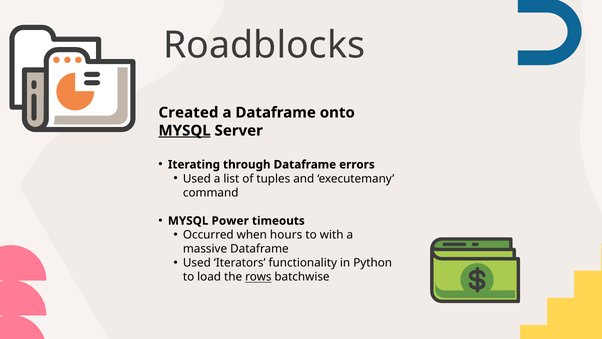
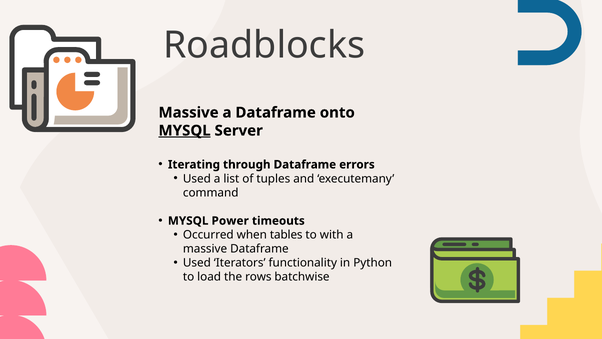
Created: Created -> Massive (189, 112)
hours: hours -> tables (286, 235)
rows underline: present -> none (258, 277)
